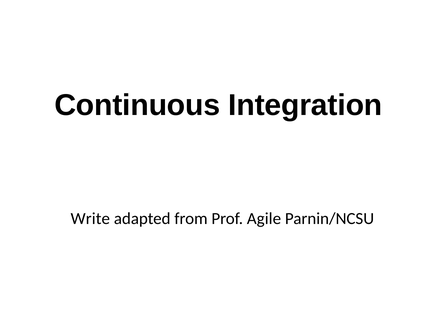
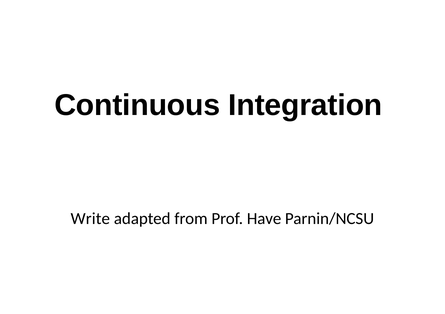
Agile: Agile -> Have (264, 219)
